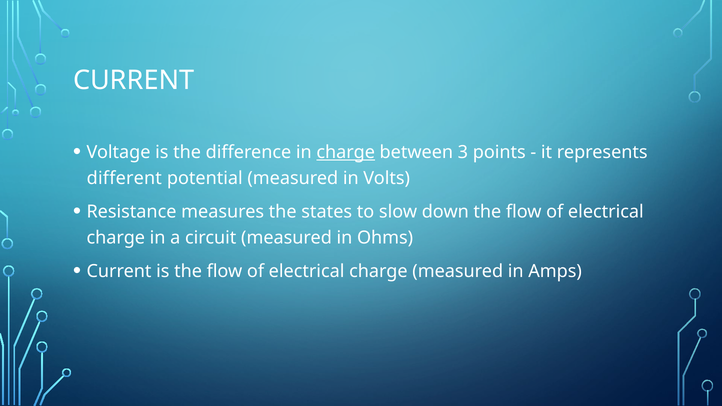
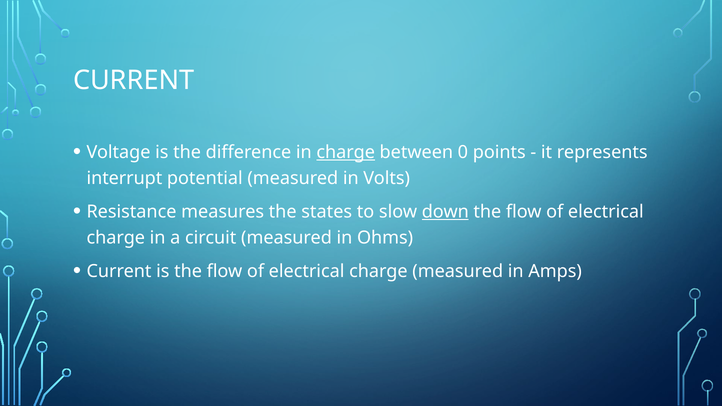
3: 3 -> 0 (463, 152)
different: different -> interrupt (124, 178)
down underline: none -> present (445, 212)
